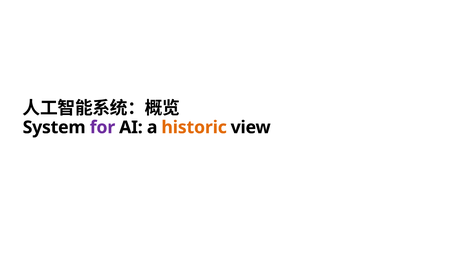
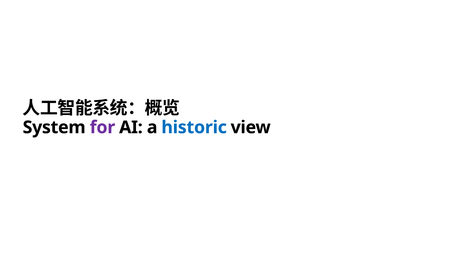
historic colour: orange -> blue (194, 127)
